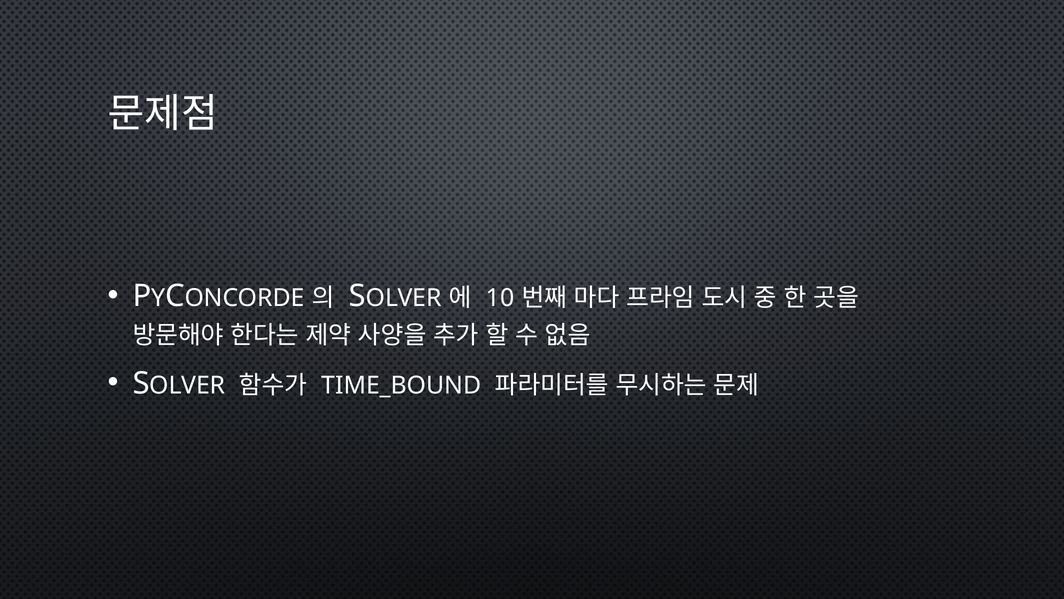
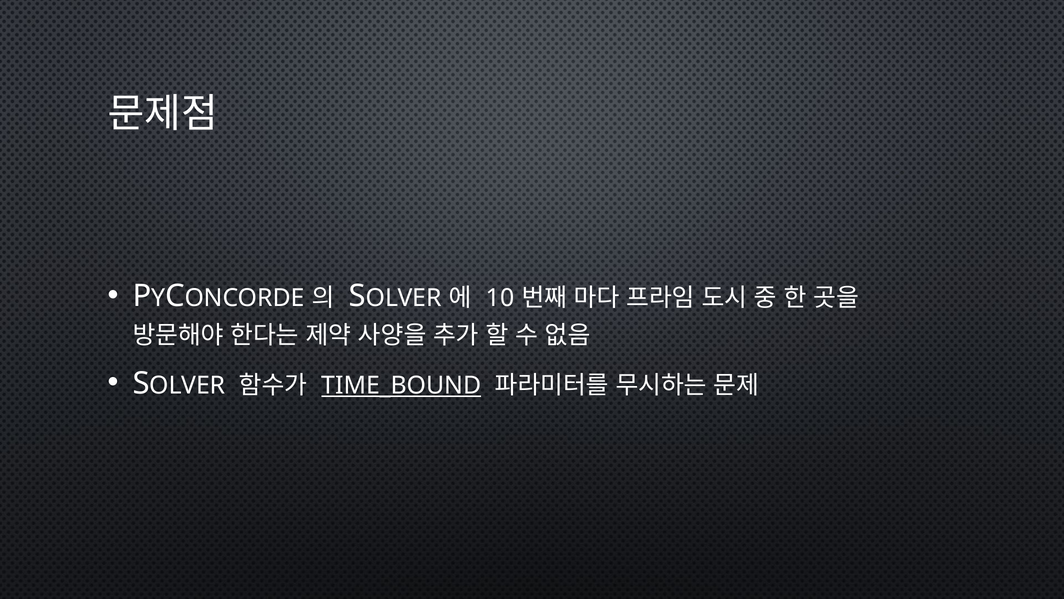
TIME_BOUND underline: none -> present (401, 385)
